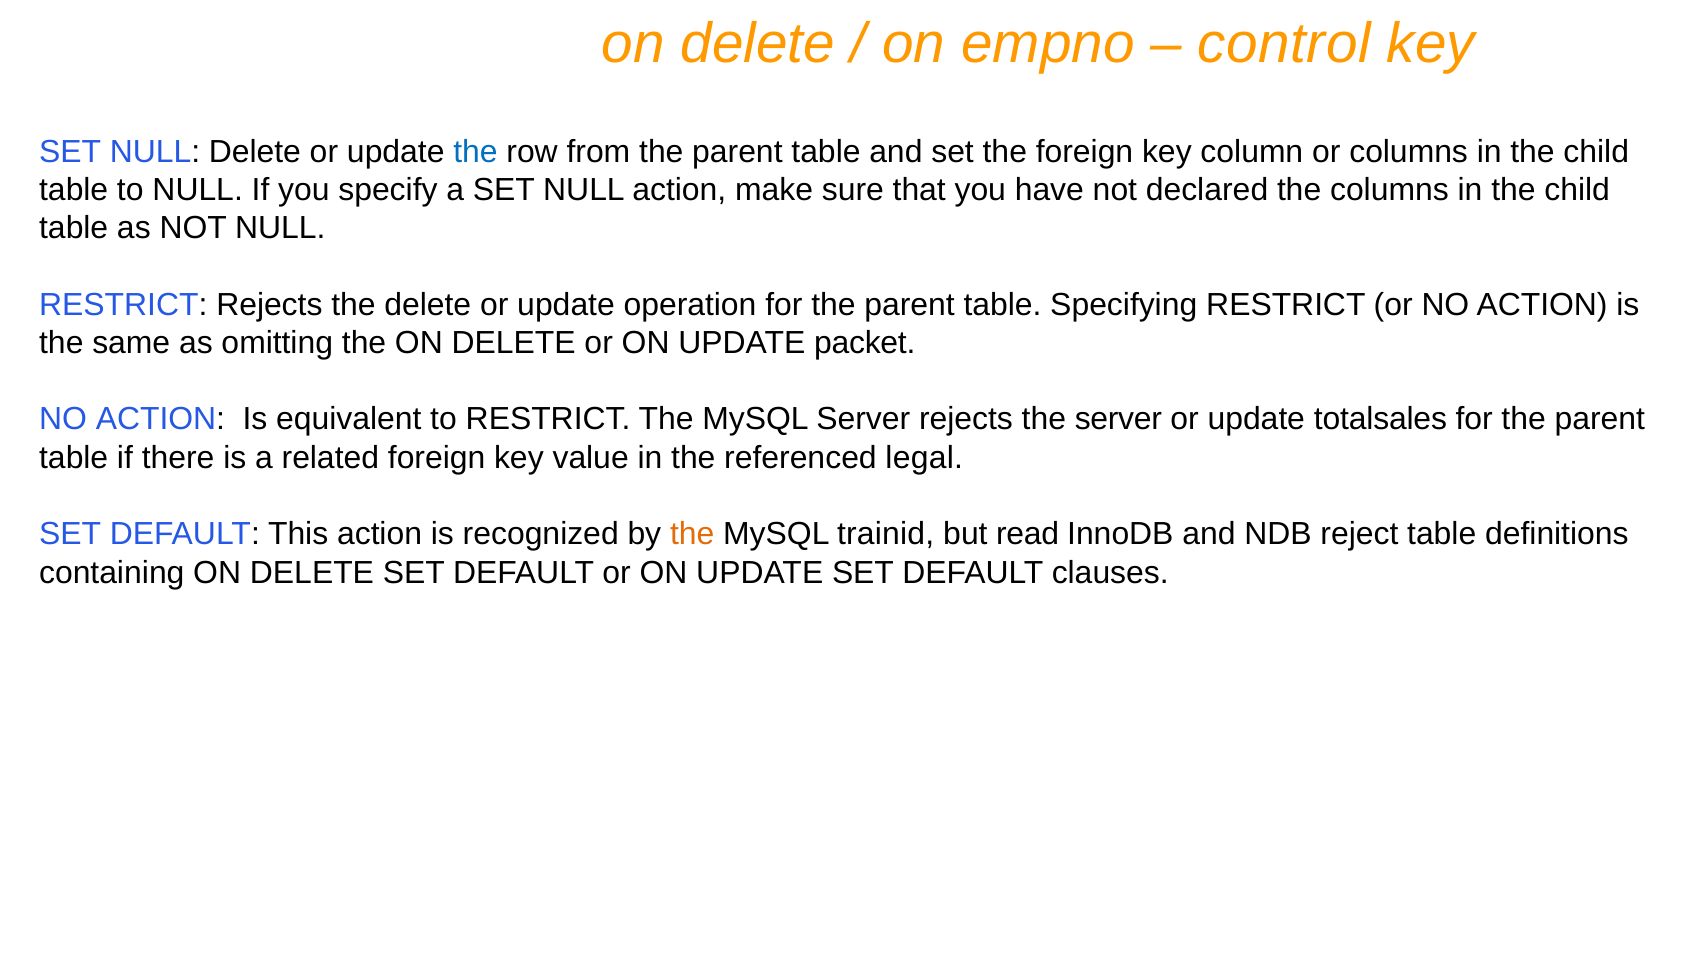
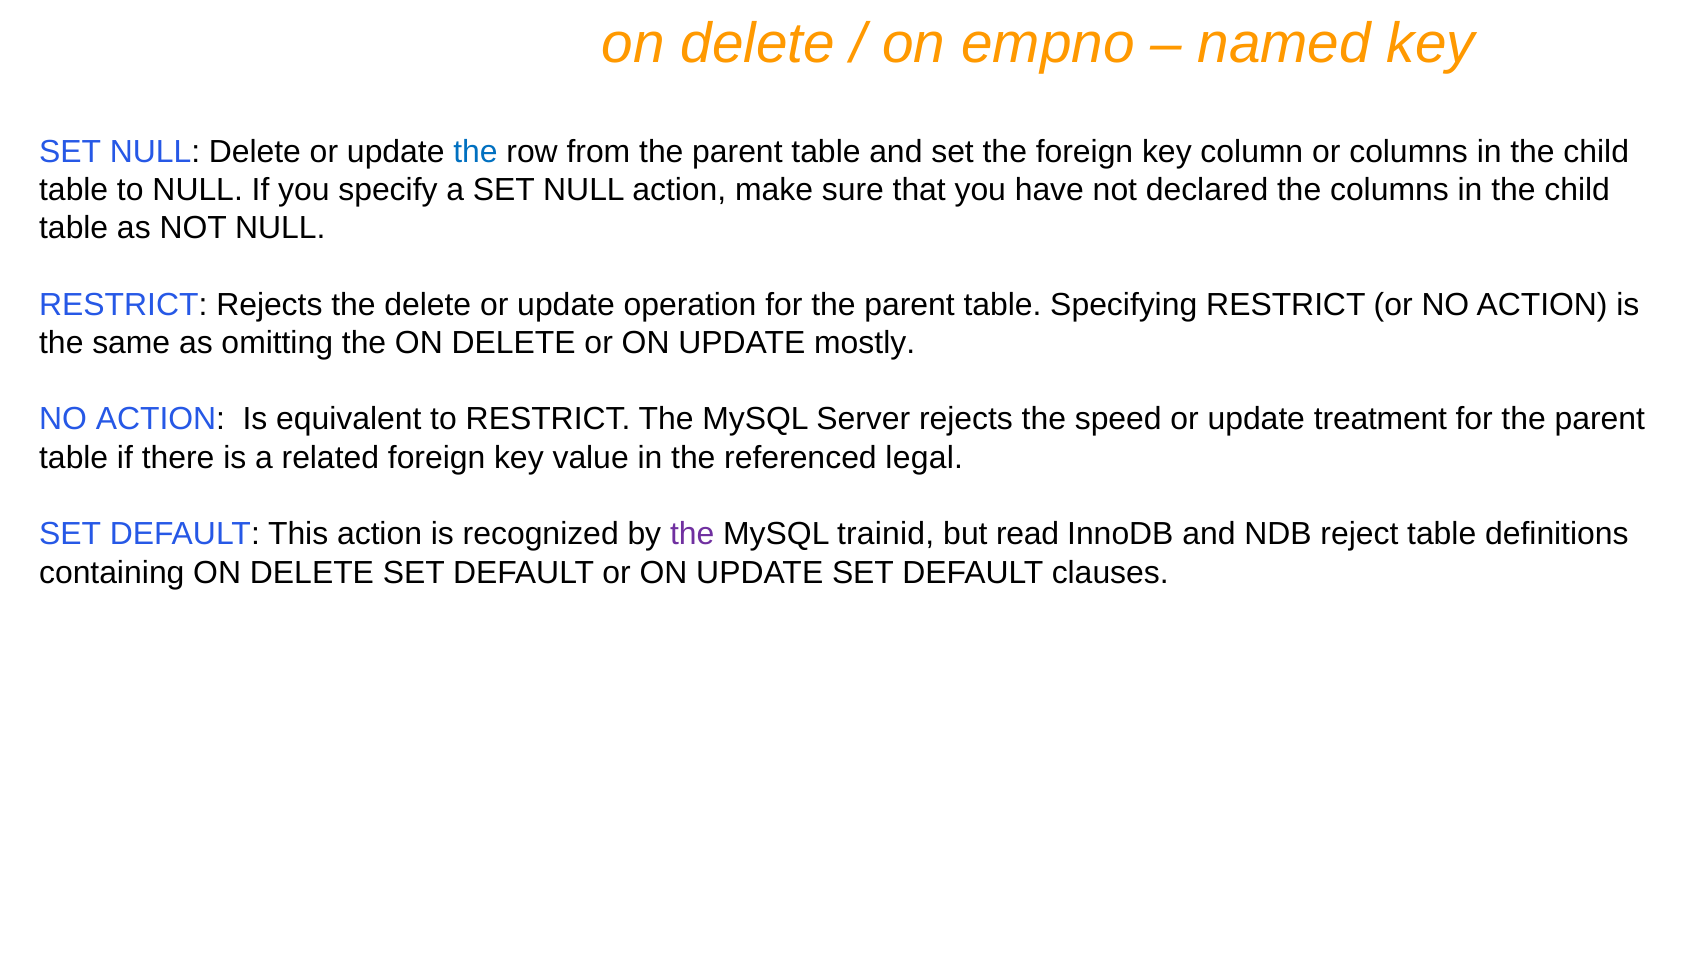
control: control -> named (1284, 44)
packet: packet -> mostly (865, 343)
the server: server -> speed (1118, 419)
totalsales: totalsales -> treatment (1380, 419)
the colour: orange -> purple (692, 534)
